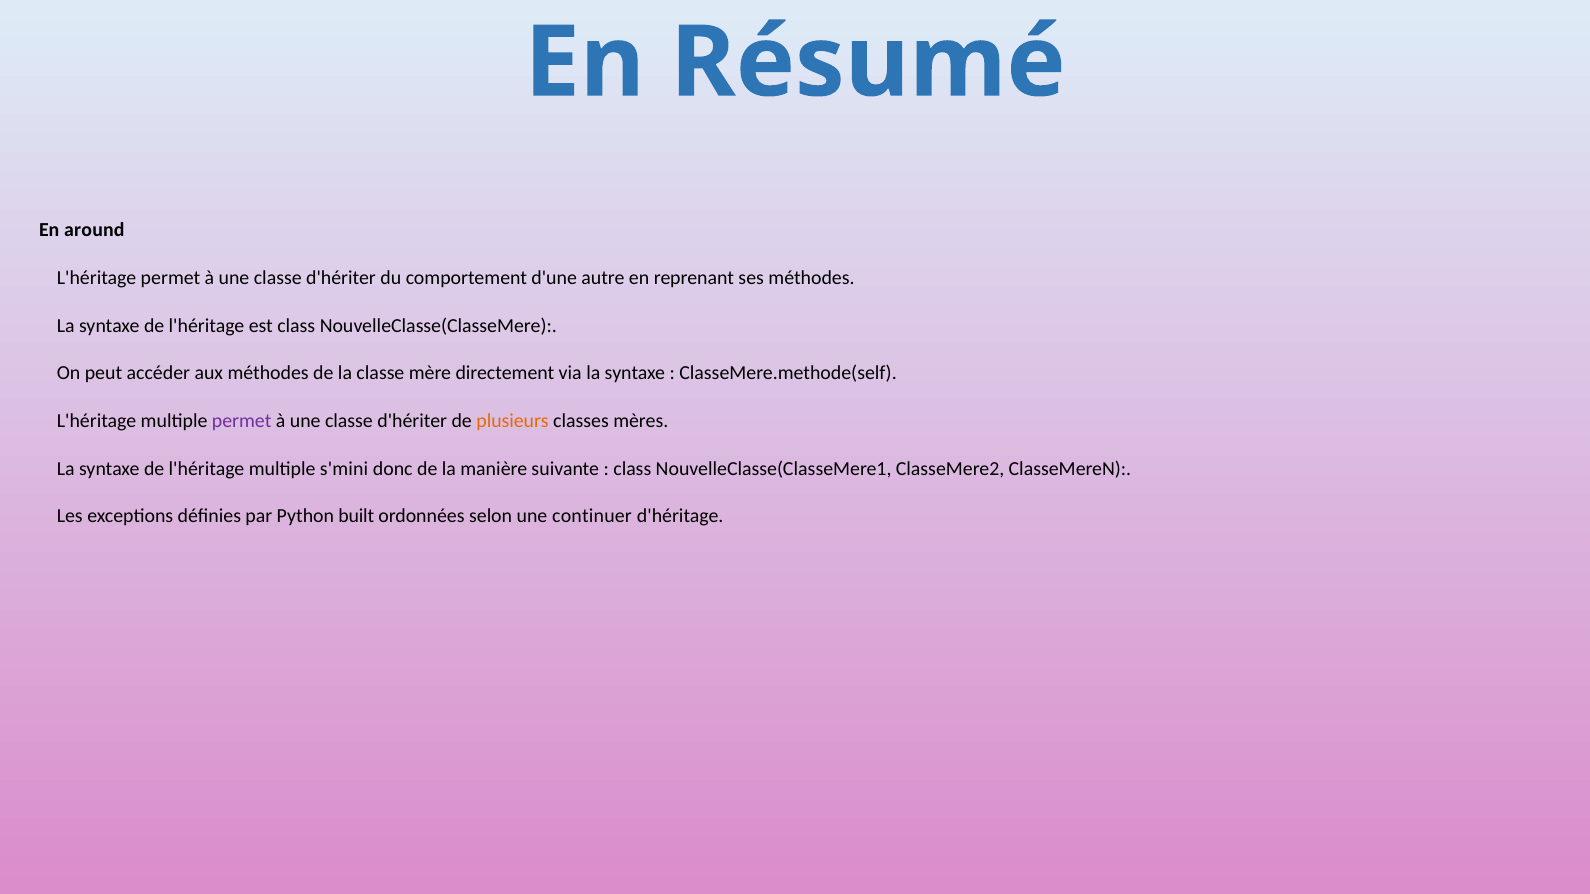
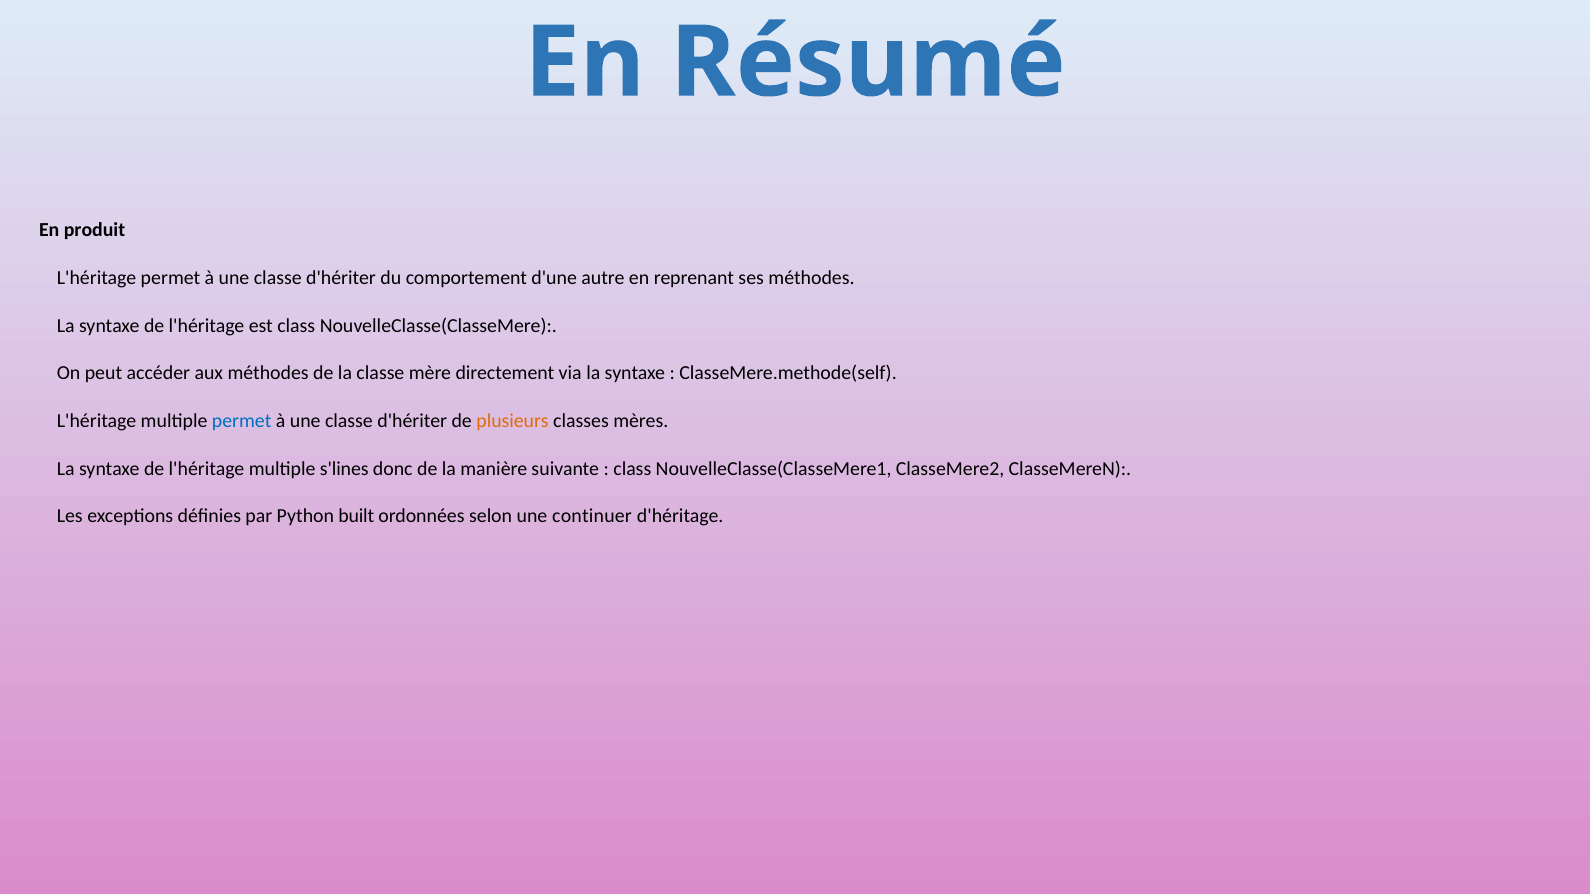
around: around -> produit (95, 230)
permet colour: purple -> blue (242, 421)
s'mini: s'mini -> s'lines (344, 469)
